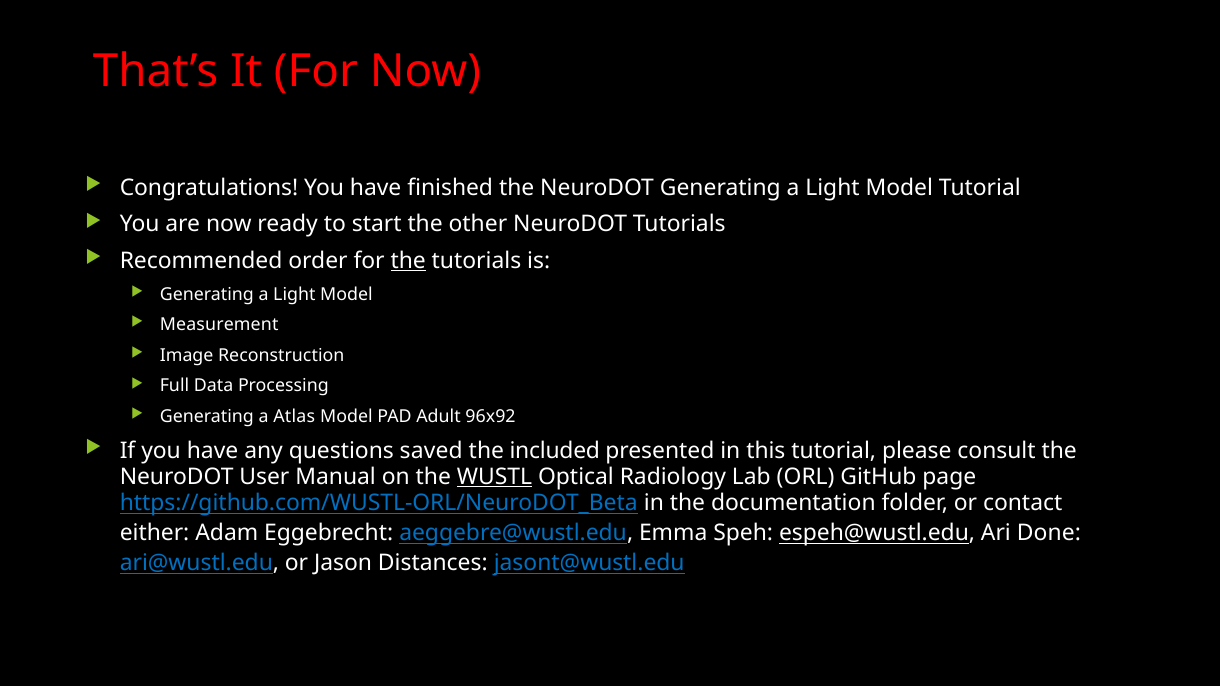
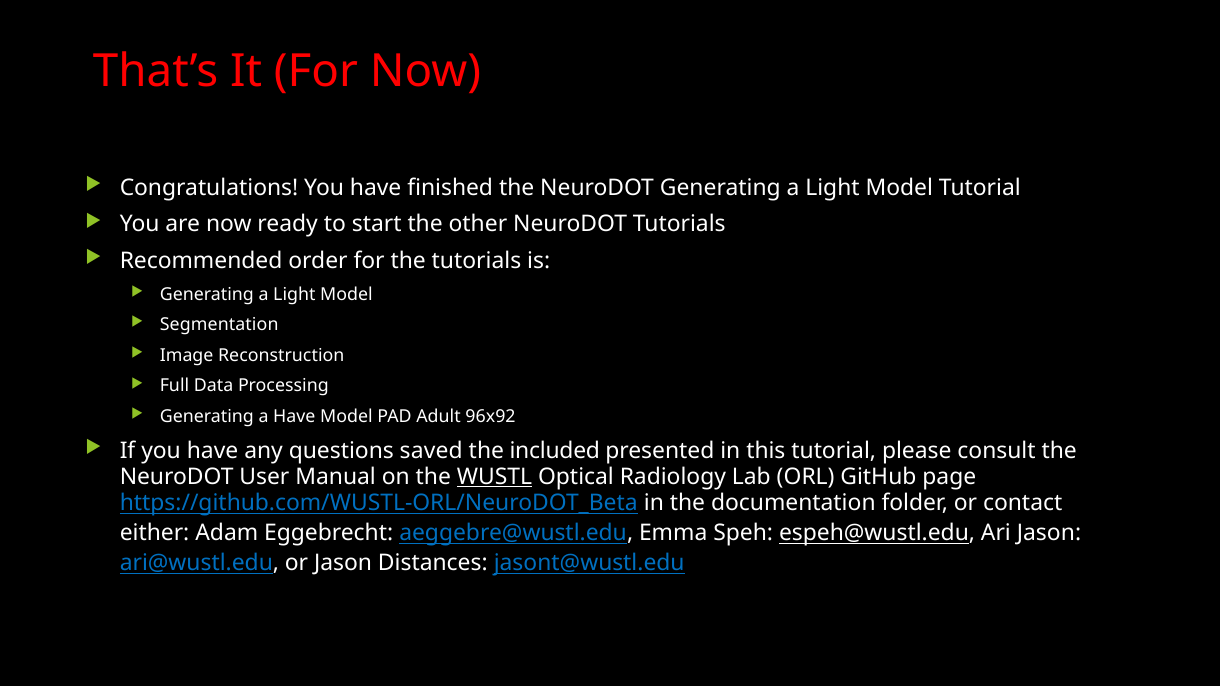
the underline: present -> none (408, 261)
Measurement: Measurement -> Segmentation (219, 325)
a Atlas: Atlas -> Have (294, 417)
Ari Done: Done -> Jason (1049, 533)
